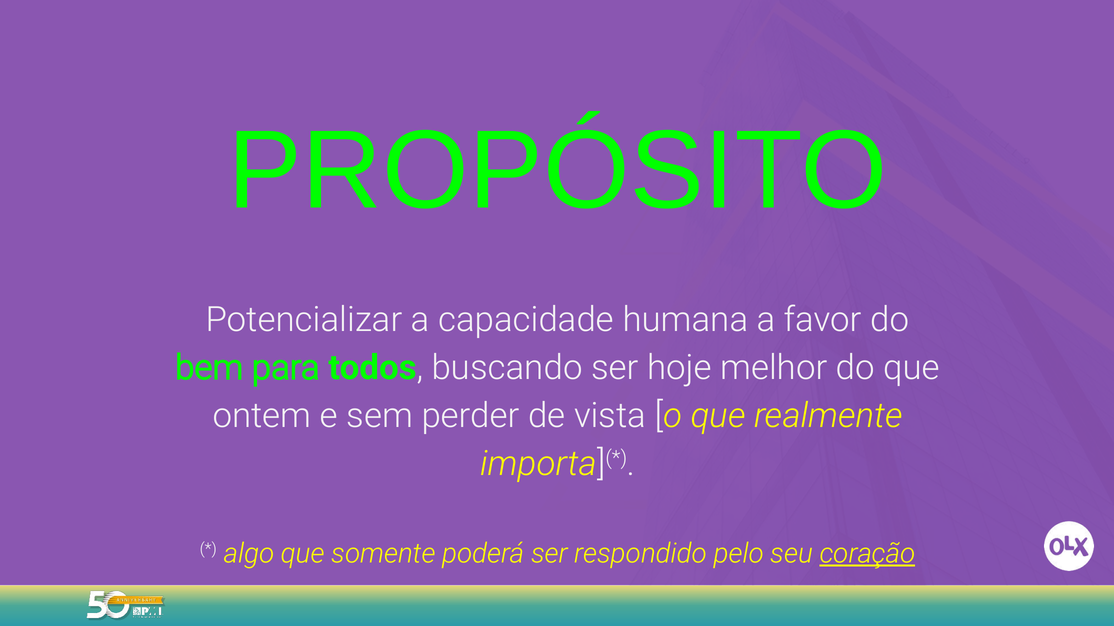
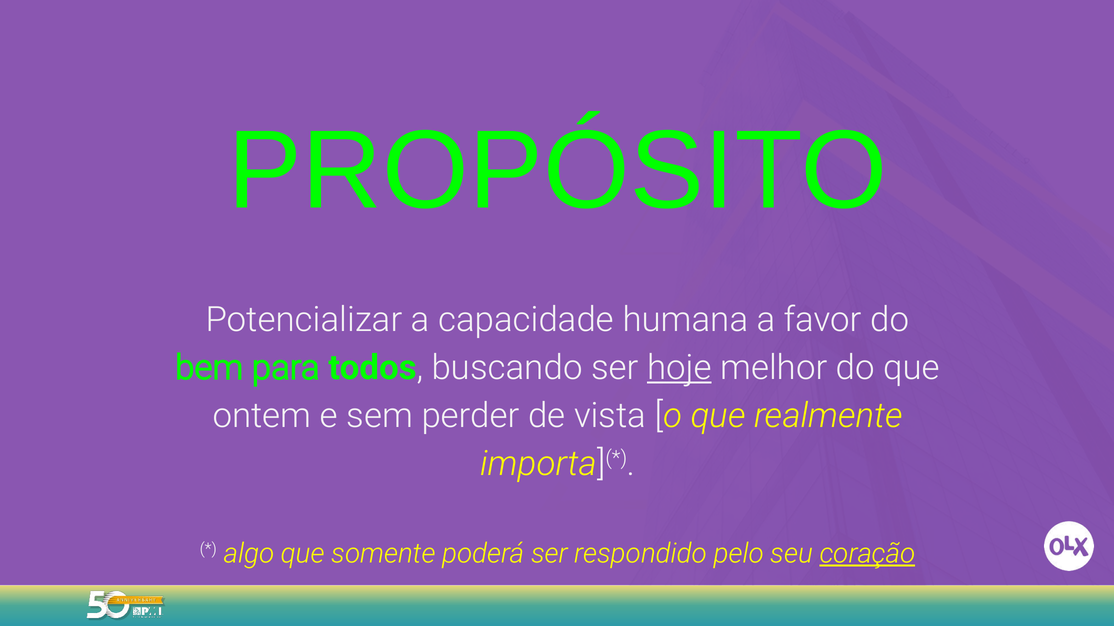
hoje underline: none -> present (679, 368)
